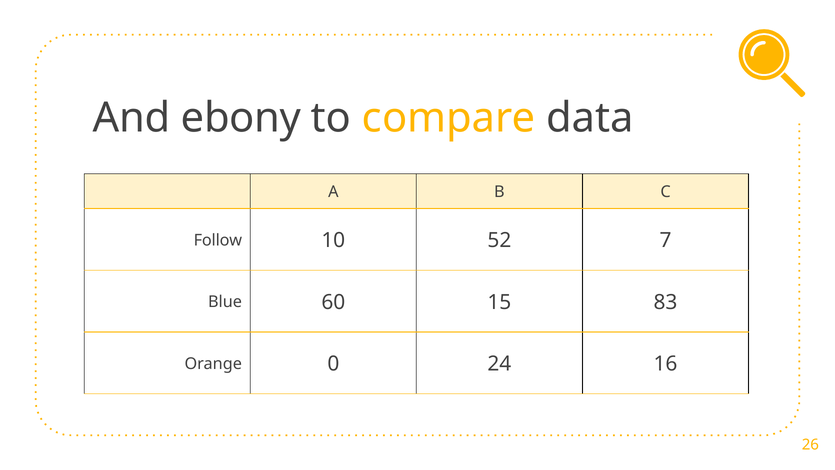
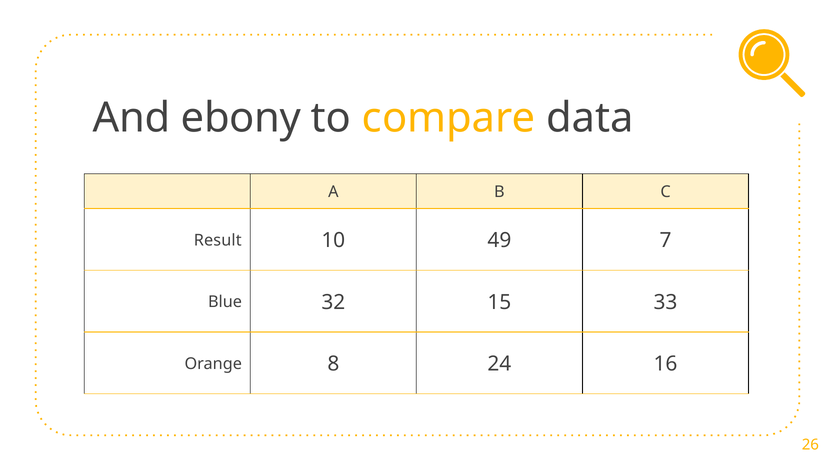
Follow: Follow -> Result (218, 240)
52: 52 -> 49 (499, 240)
60: 60 -> 32 (333, 302)
83: 83 -> 33 (665, 302)
0: 0 -> 8 (333, 364)
